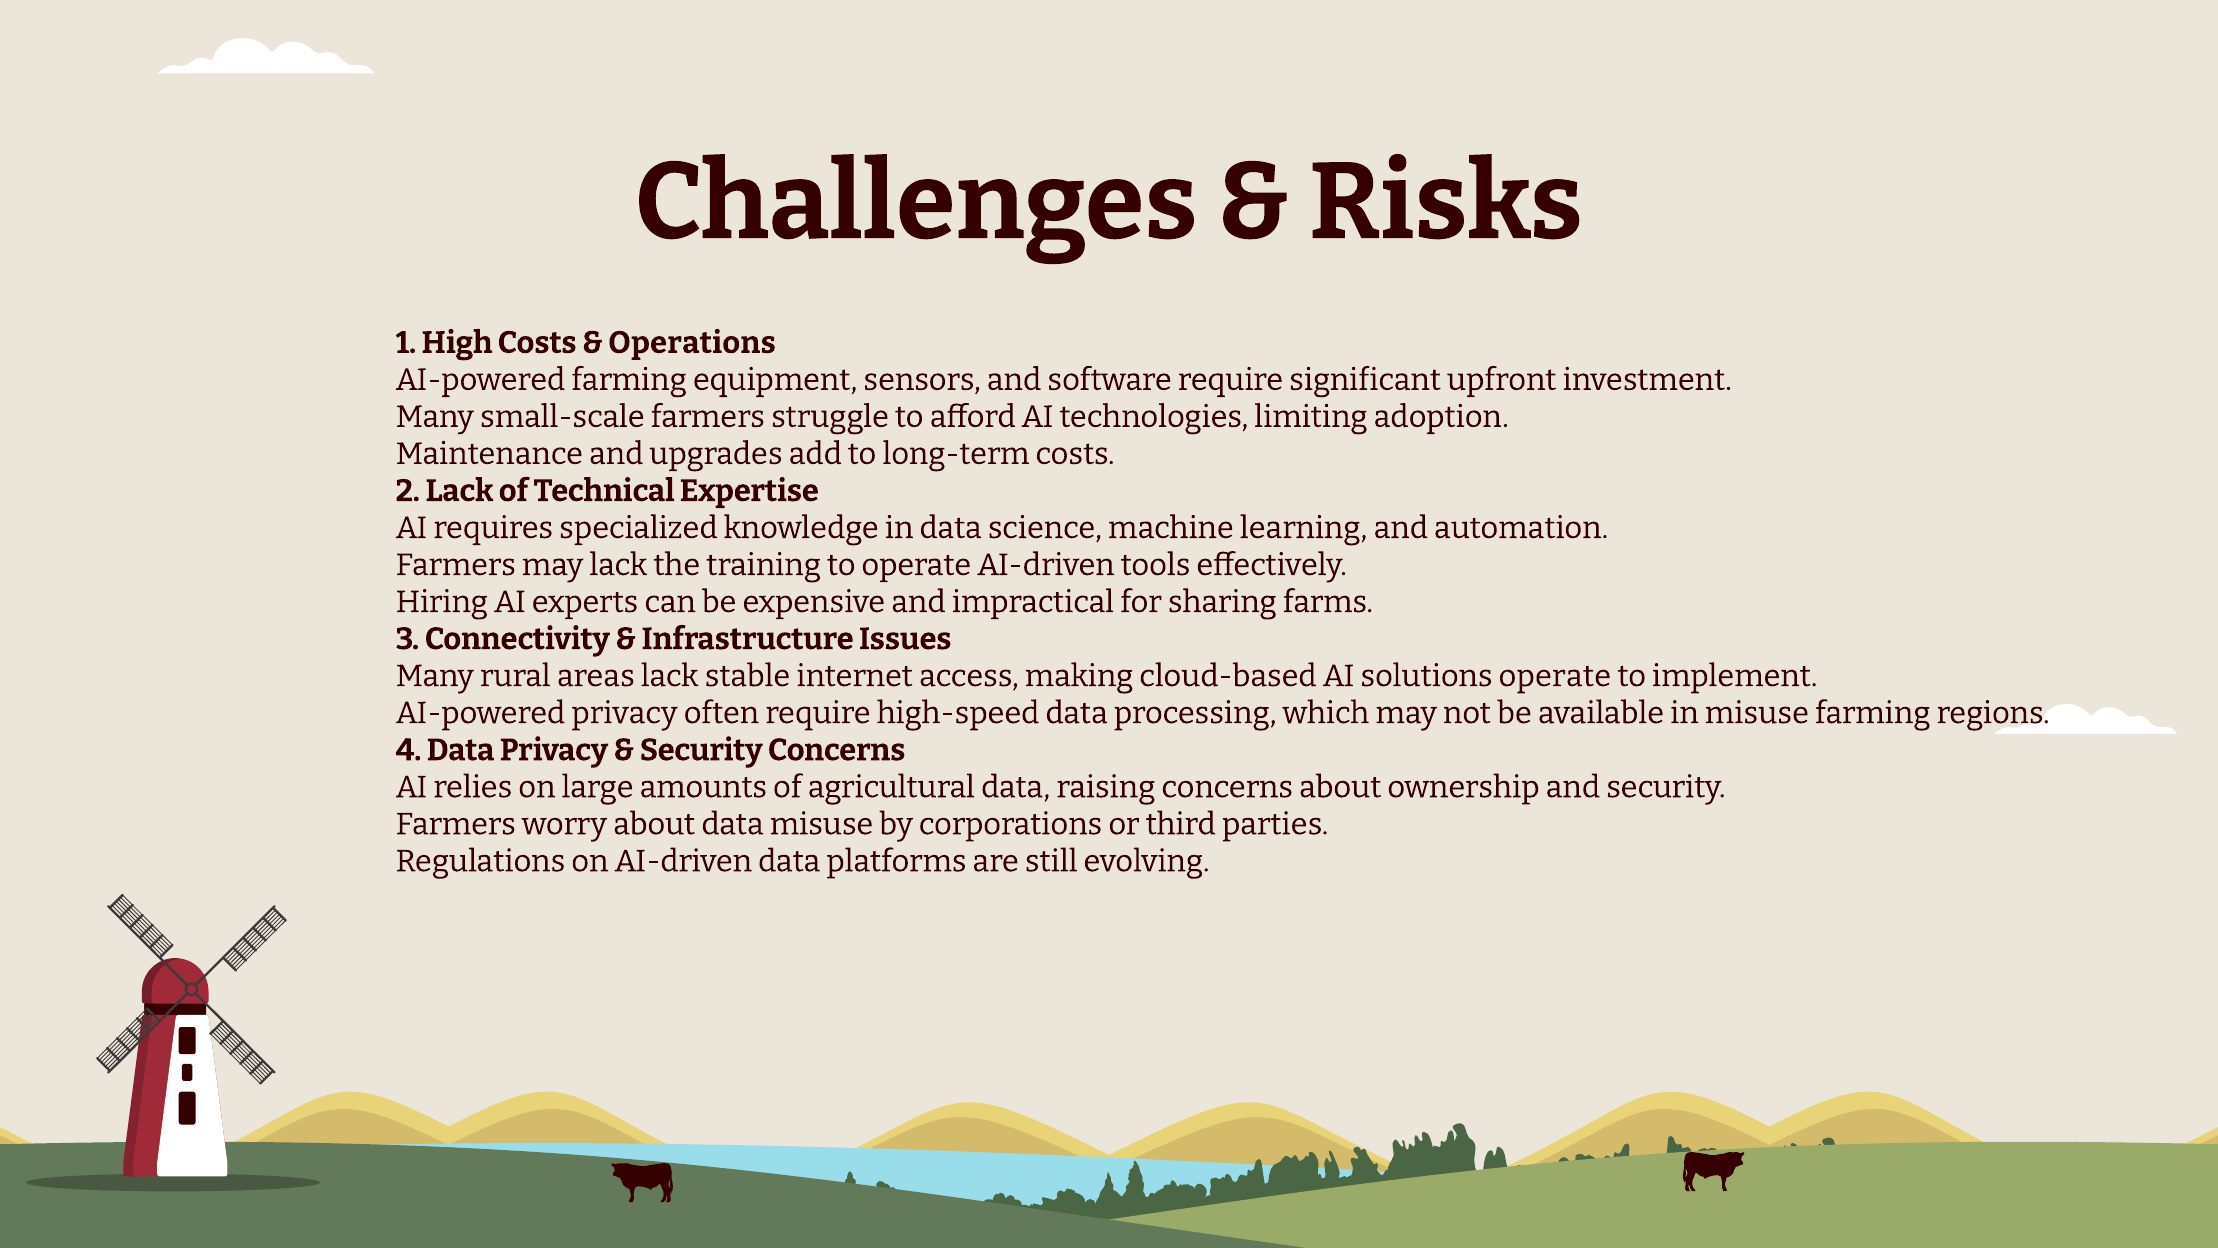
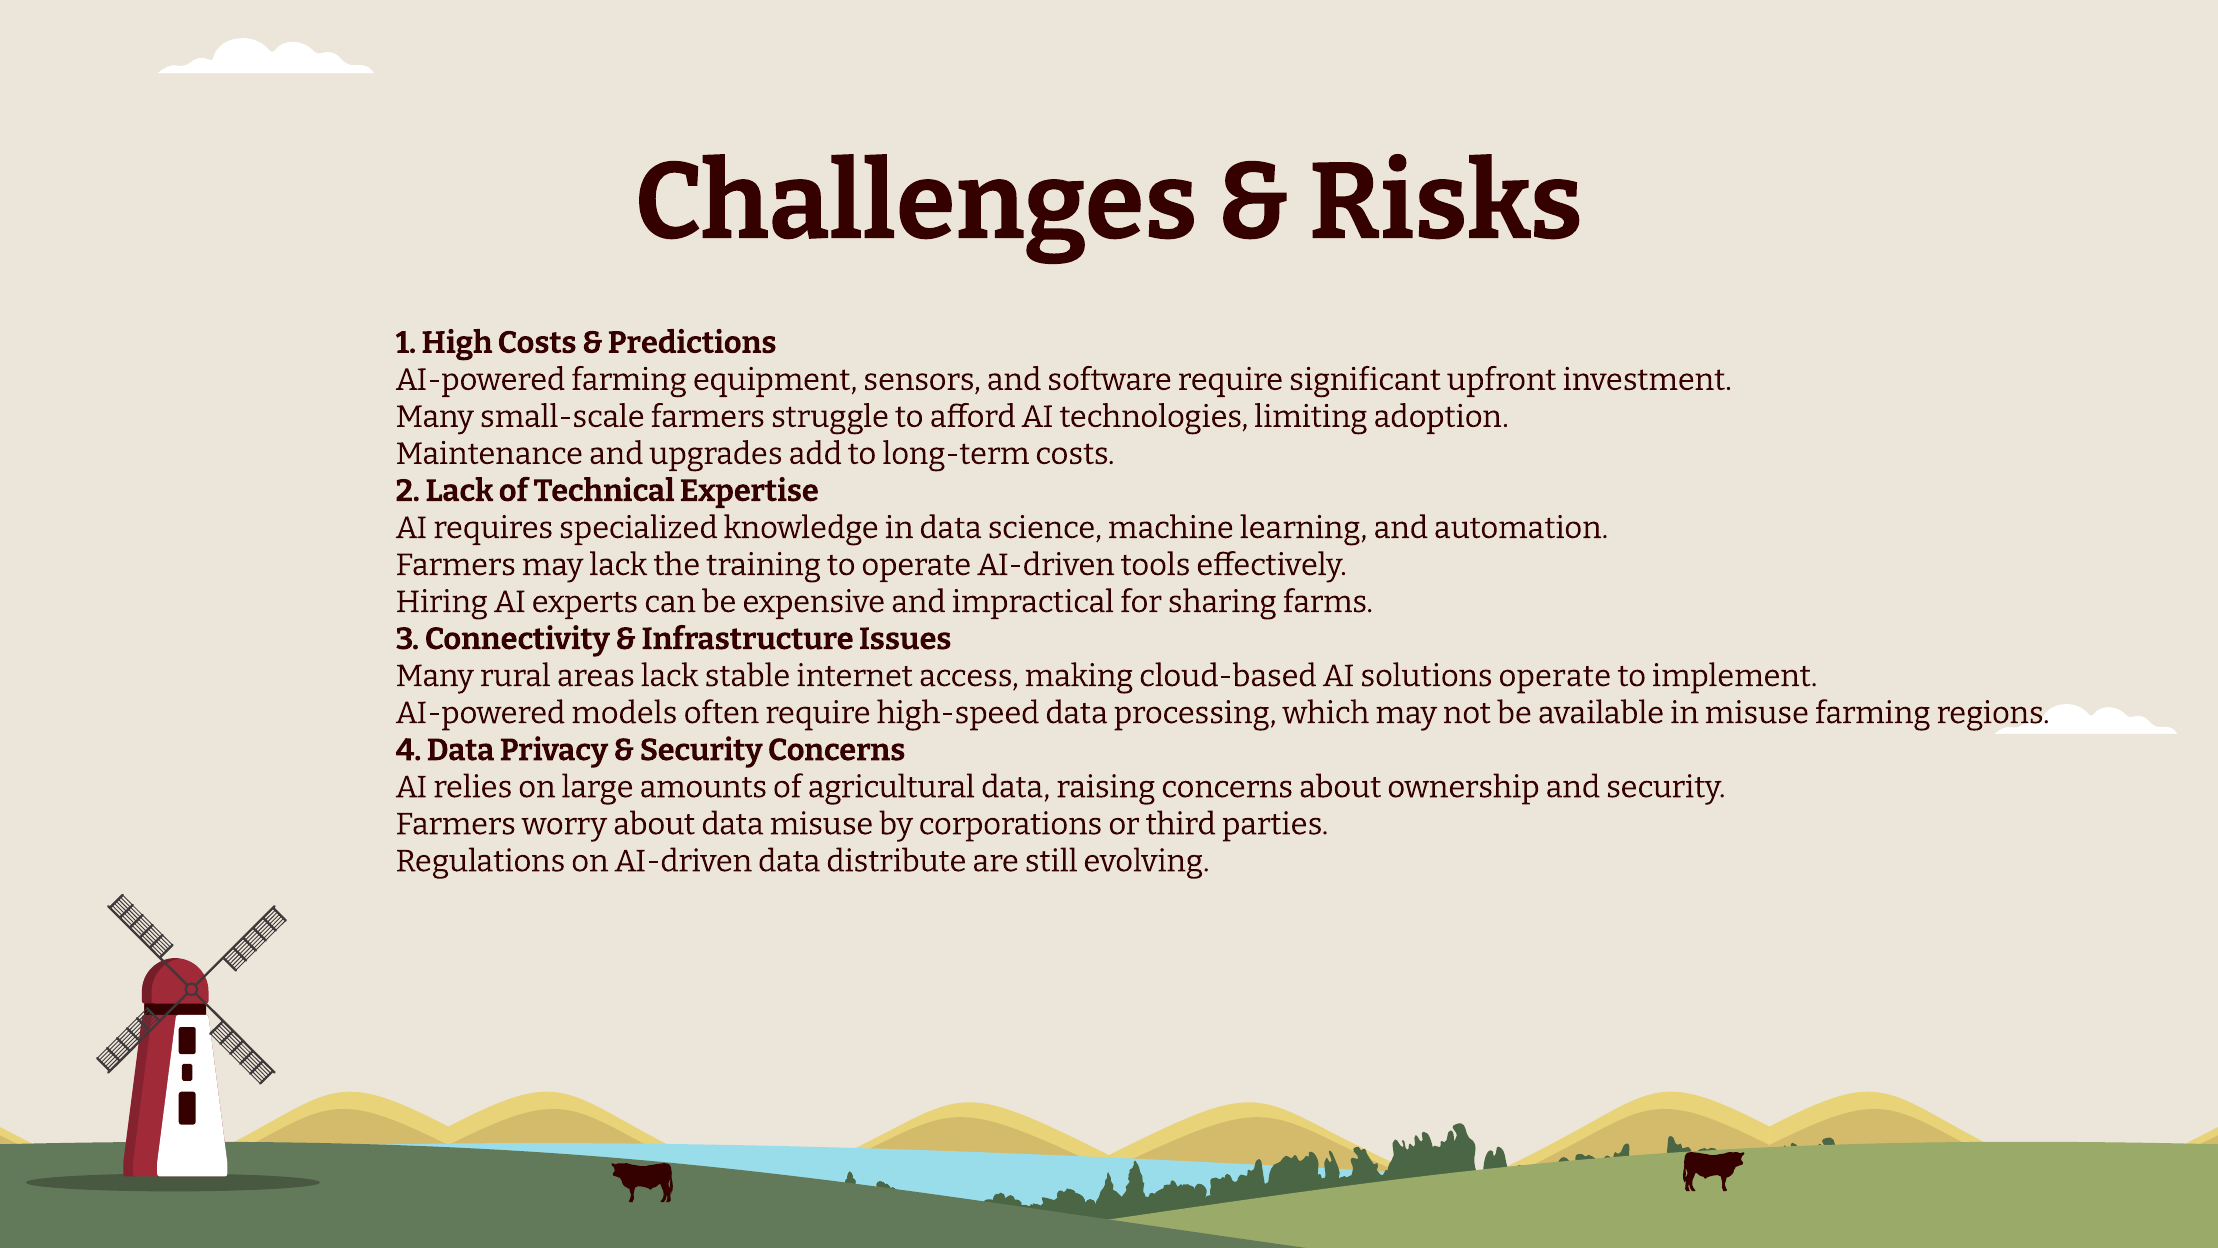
Operations: Operations -> Predictions (692, 343)
AI-powered privacy: privacy -> models (624, 713)
platforms: platforms -> distribute (896, 861)
